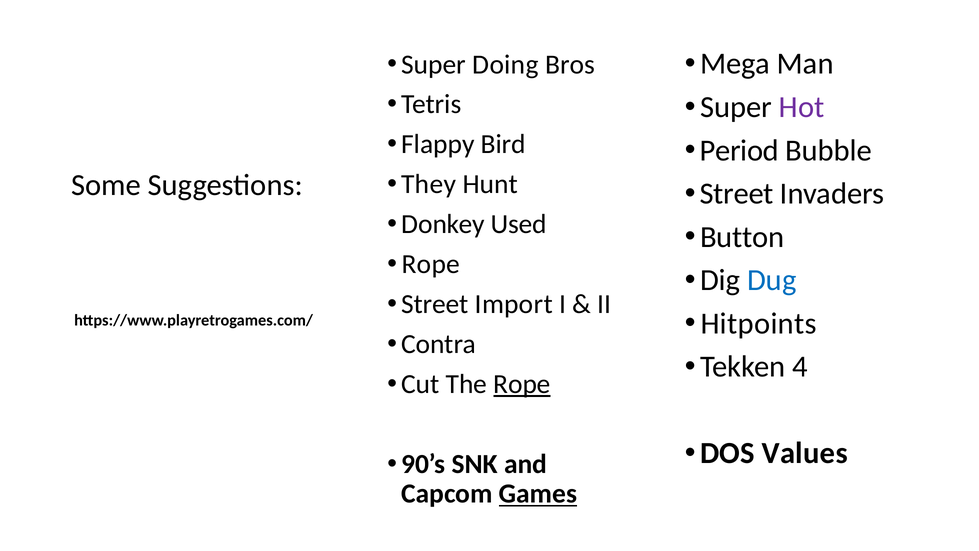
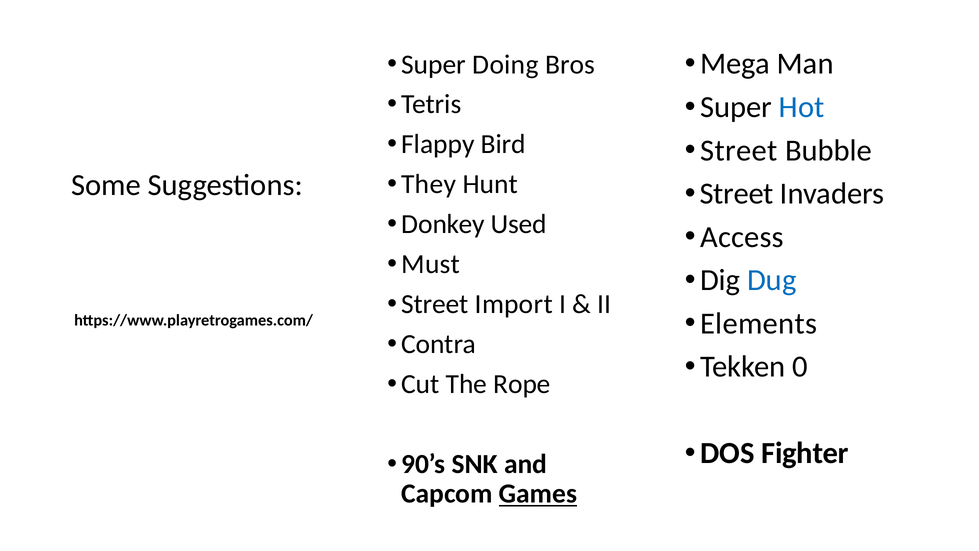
Hot colour: purple -> blue (802, 107)
Period: Period -> Street (739, 150)
Button: Button -> Access (742, 237)
Rope: Rope -> Must (431, 264)
Hitpoints: Hitpoints -> Elements (759, 323)
4: 4 -> 0 (800, 367)
Rope underline: present -> none (522, 384)
Values: Values -> Fighter (805, 453)
